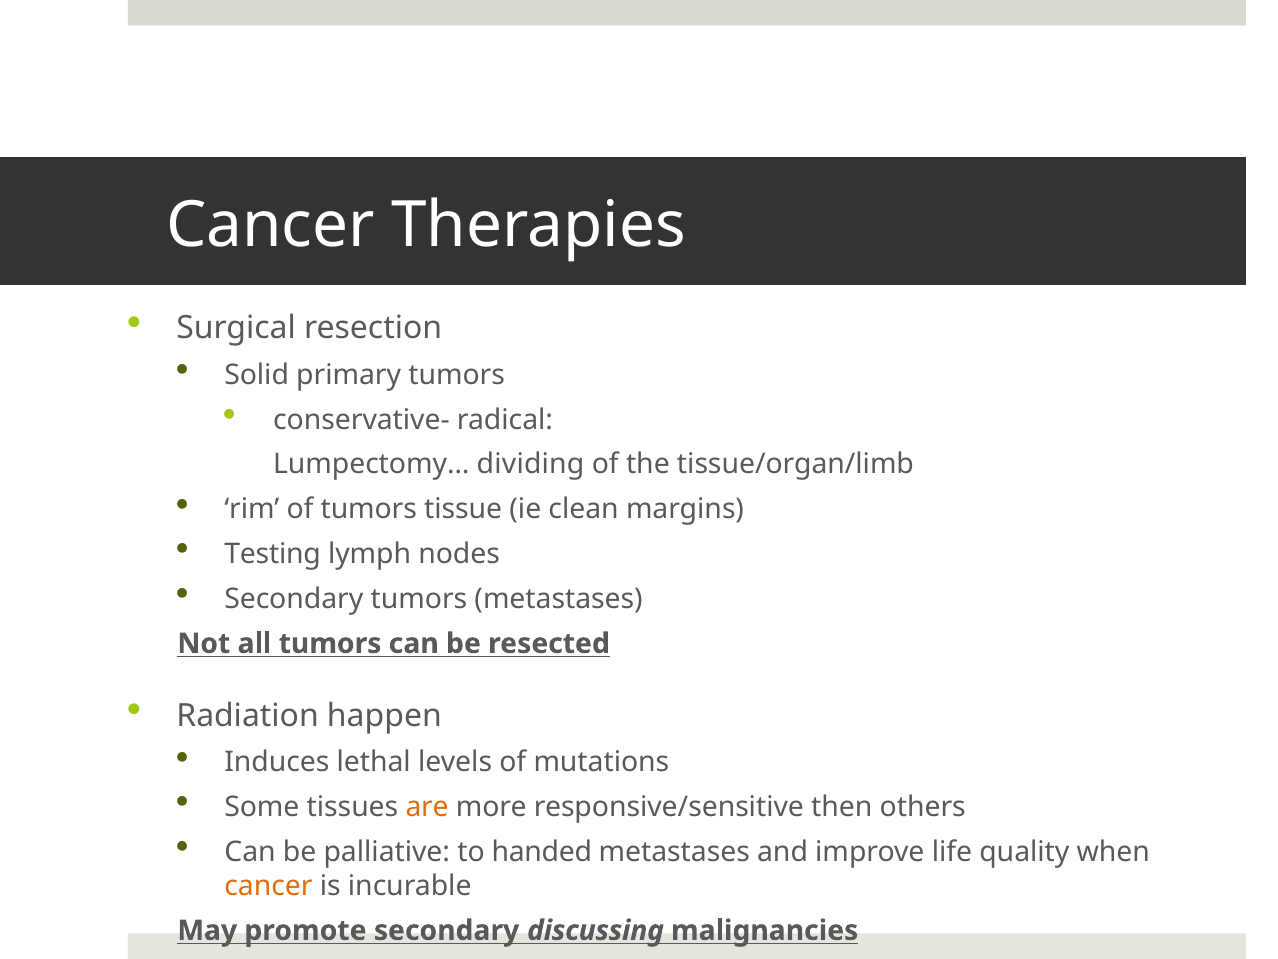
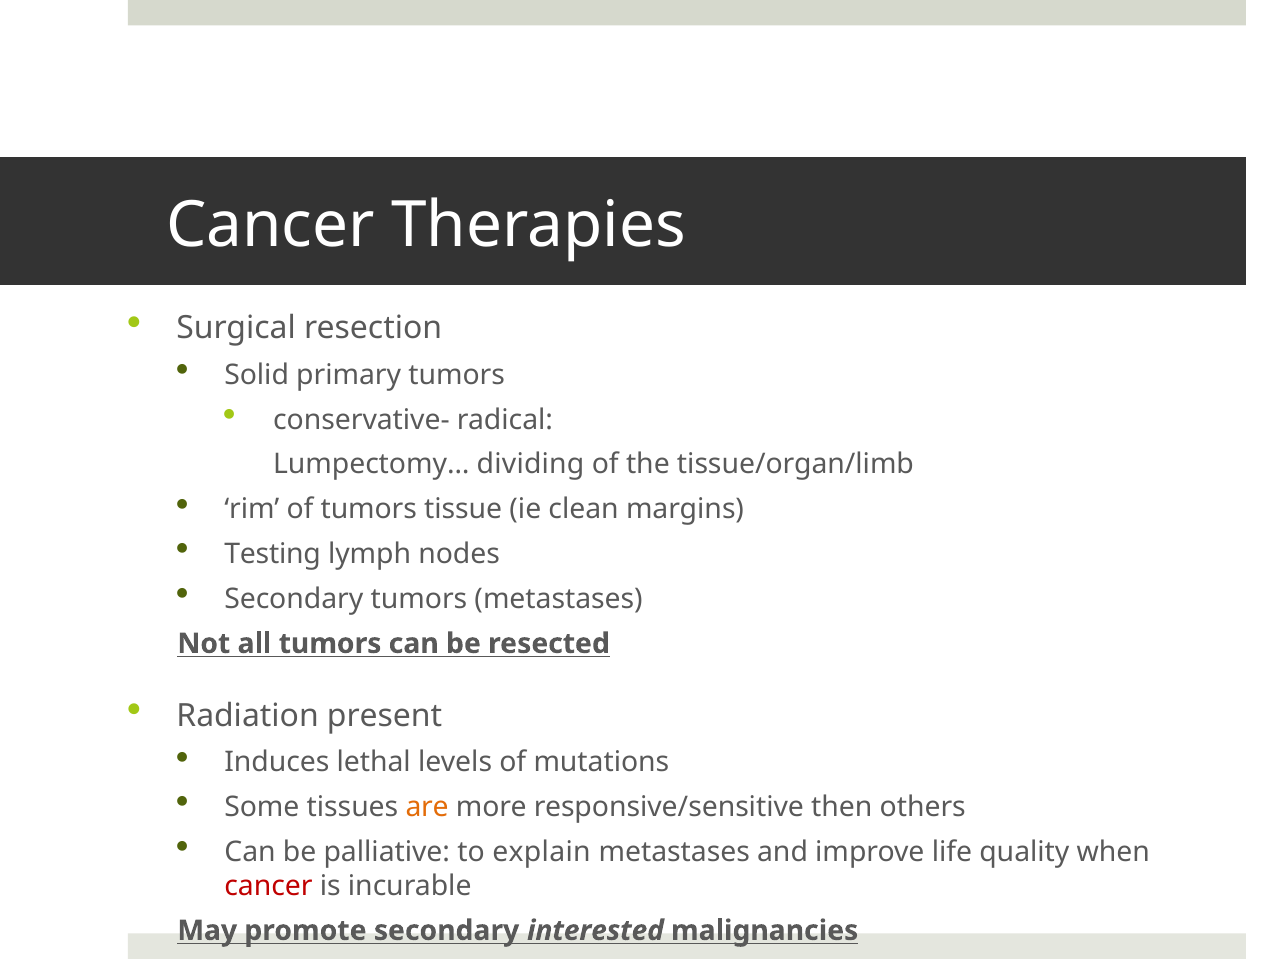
happen: happen -> present (385, 715)
handed: handed -> explain (542, 851)
cancer colour: orange -> red (268, 885)
discussing: discussing -> interested (596, 930)
